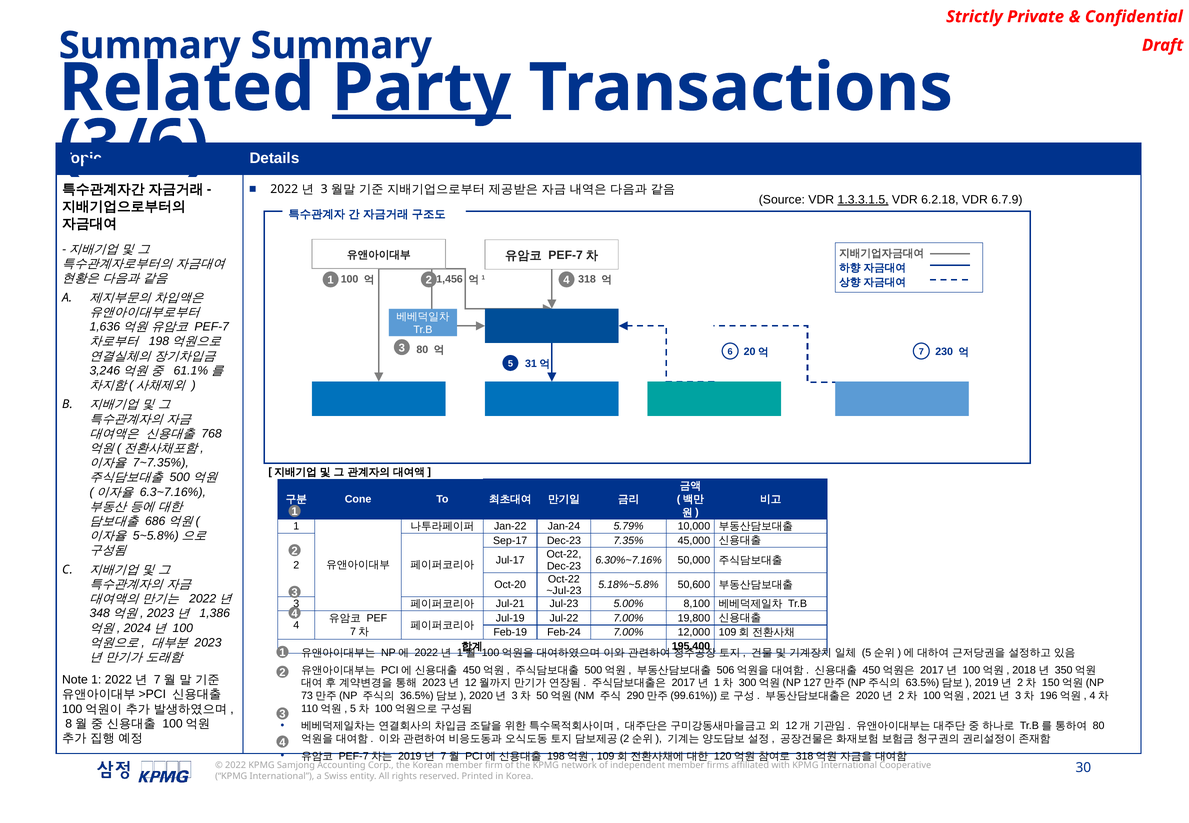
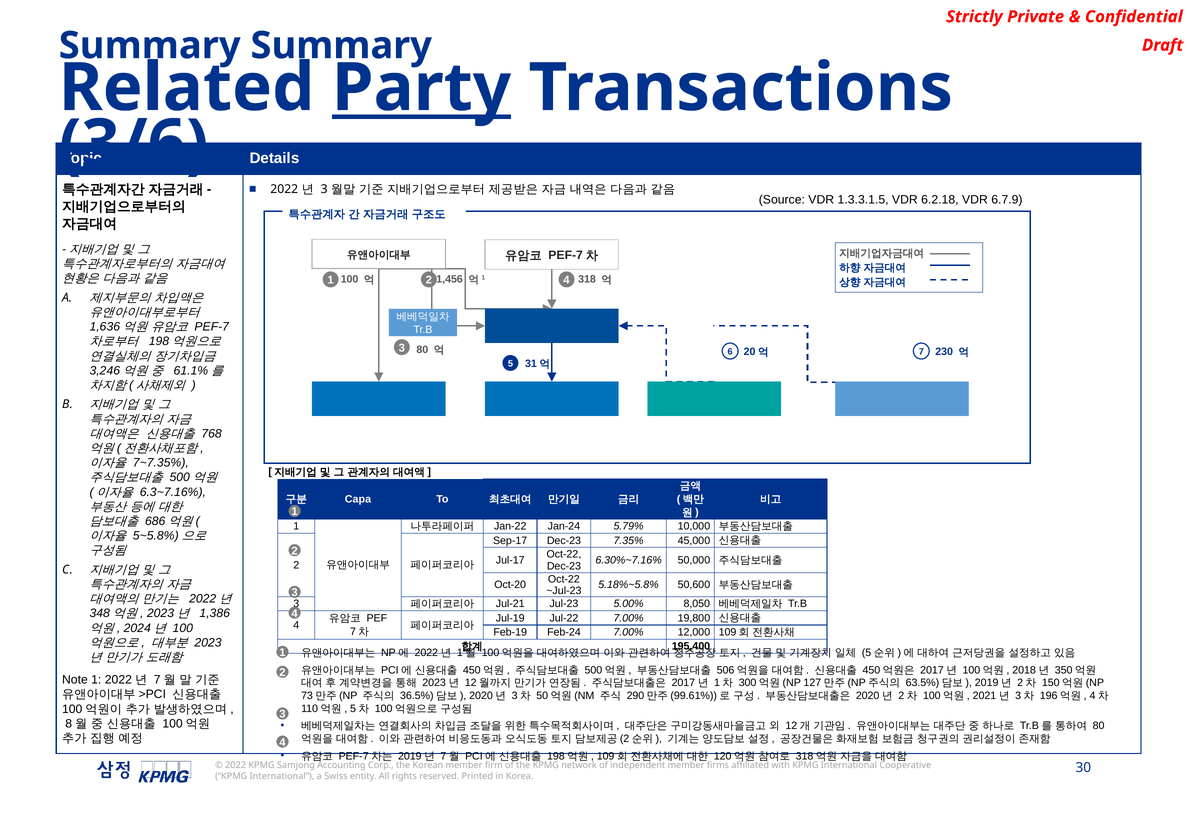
1.3.3.1.5 underline: present -> none (863, 200)
Cone: Cone -> Capa (358, 499)
8,100: 8,100 -> 8,050 (697, 604)
